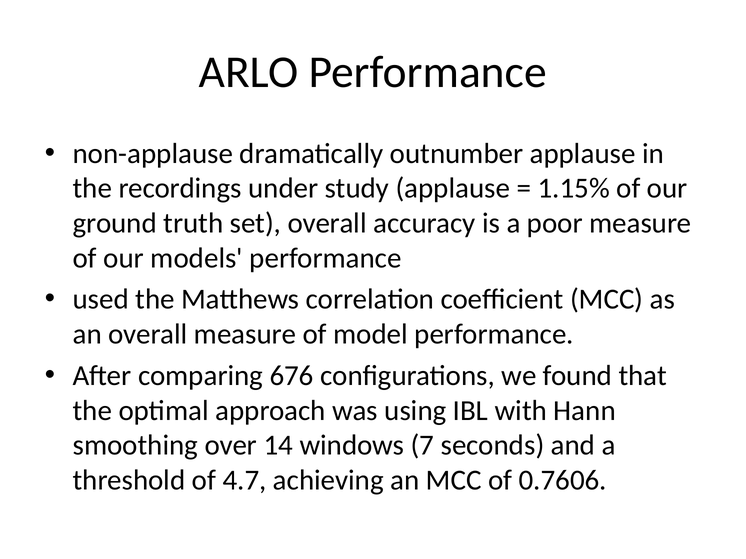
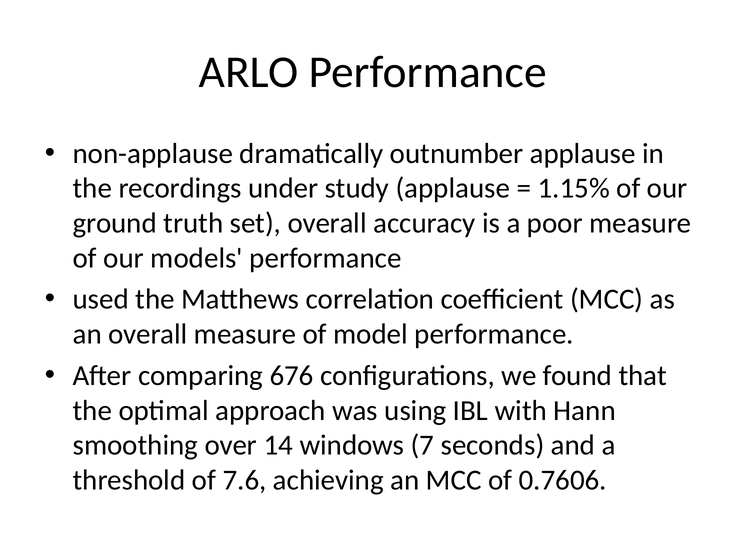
4.7: 4.7 -> 7.6 (245, 480)
